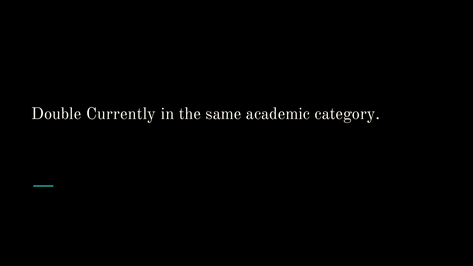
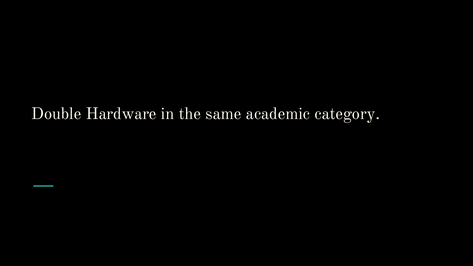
Currently: Currently -> Hardware (121, 114)
